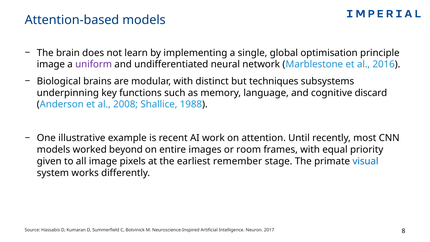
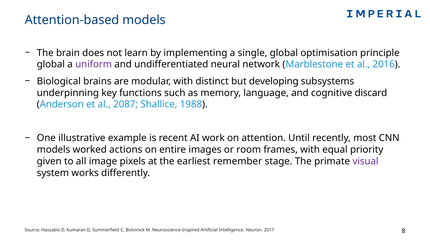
image: image -> global (51, 64)
techniques: techniques -> developing (274, 81)
2008: 2008 -> 2087 (126, 104)
beyond: beyond -> actions (126, 150)
visual colour: blue -> purple (365, 161)
